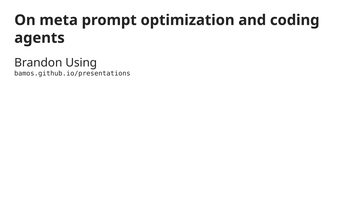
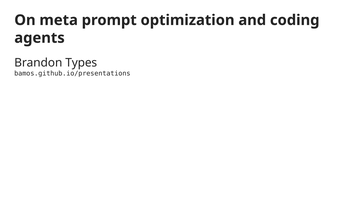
Using: Using -> Types (81, 63)
